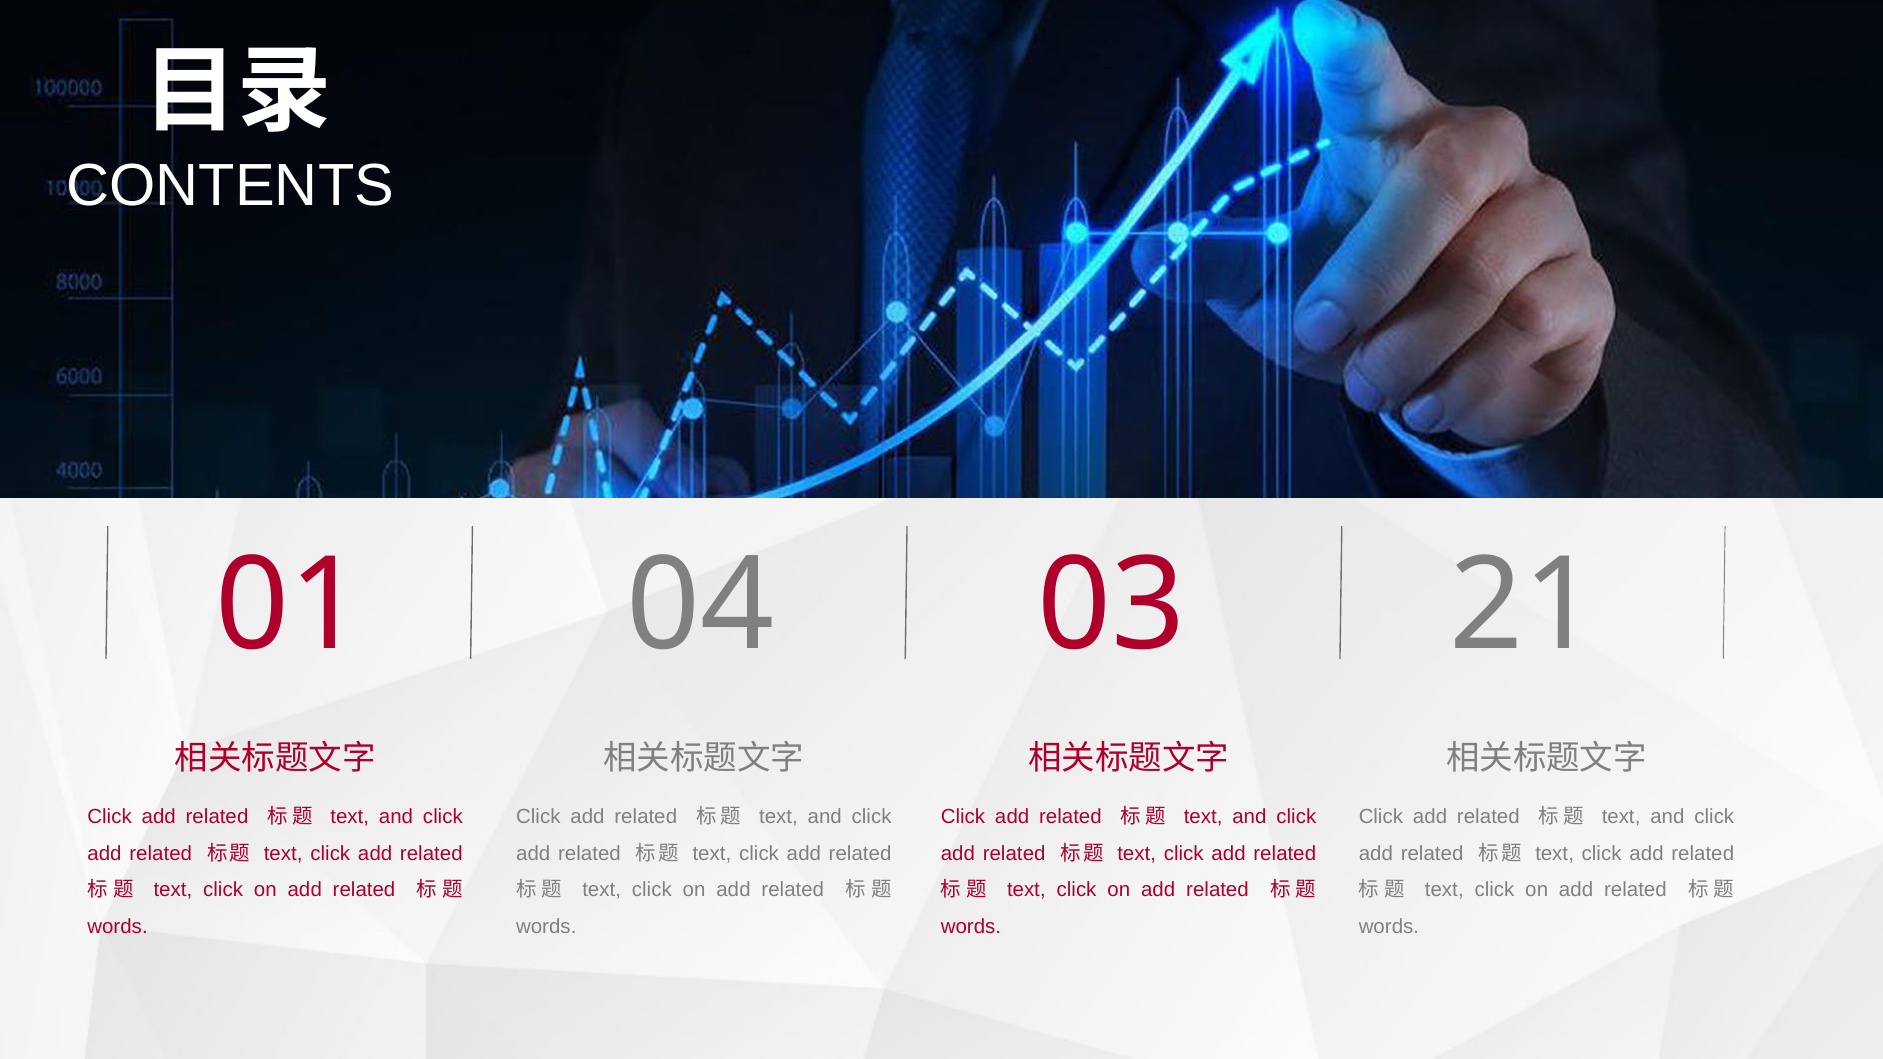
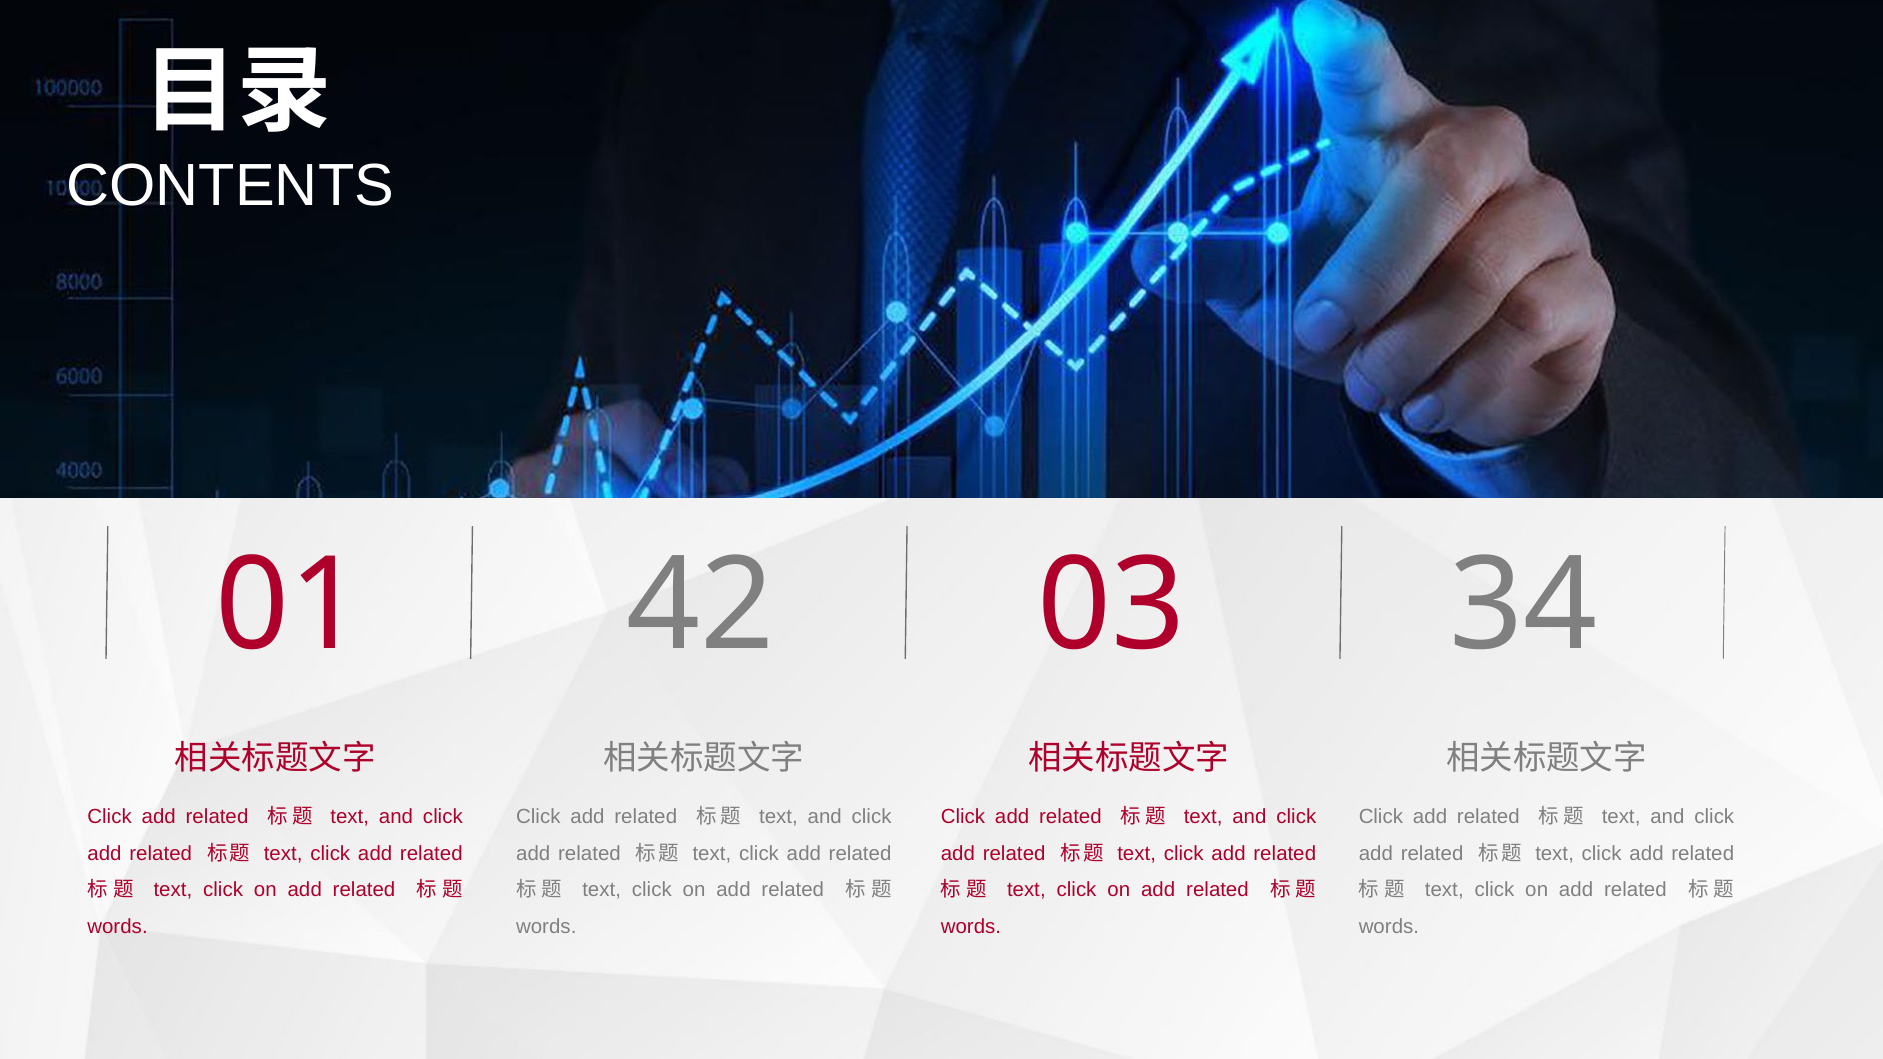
04: 04 -> 42 (701, 606)
21: 21 -> 34 (1523, 606)
